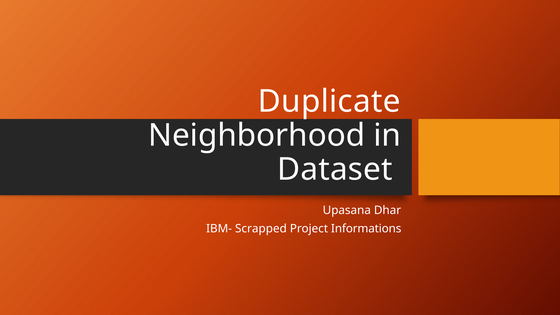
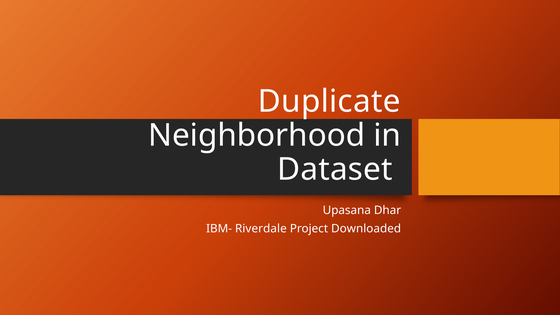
Scrapped: Scrapped -> Riverdale (261, 229)
Informations: Informations -> Downloaded (366, 229)
